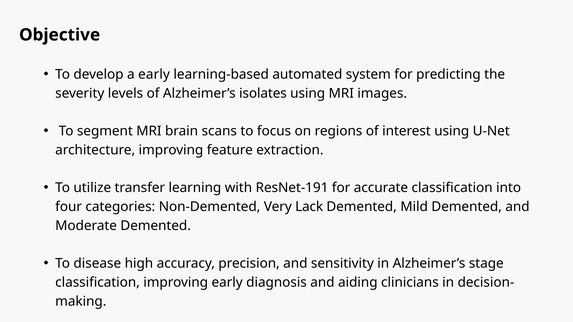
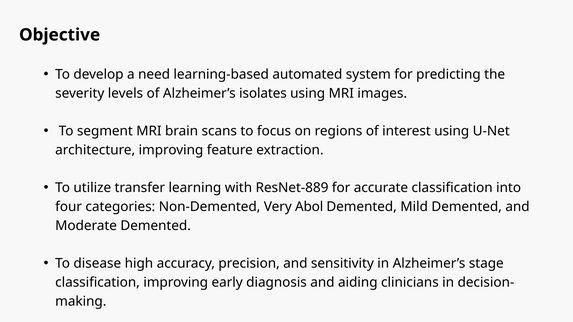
a early: early -> need (154, 74)
ResNet-191: ResNet-191 -> ResNet-889 (292, 188)
Lack: Lack -> Abol (309, 207)
